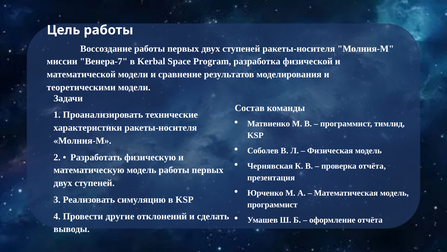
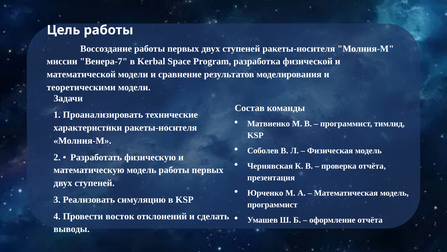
другие: другие -> восток (120, 216)
